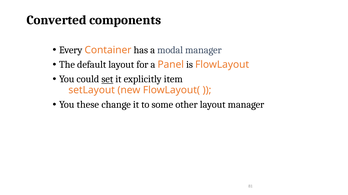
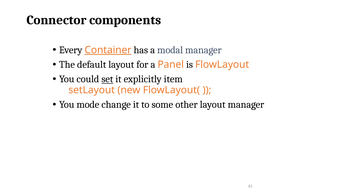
Converted: Converted -> Connector (57, 20)
Container underline: none -> present (108, 50)
these: these -> mode (88, 105)
